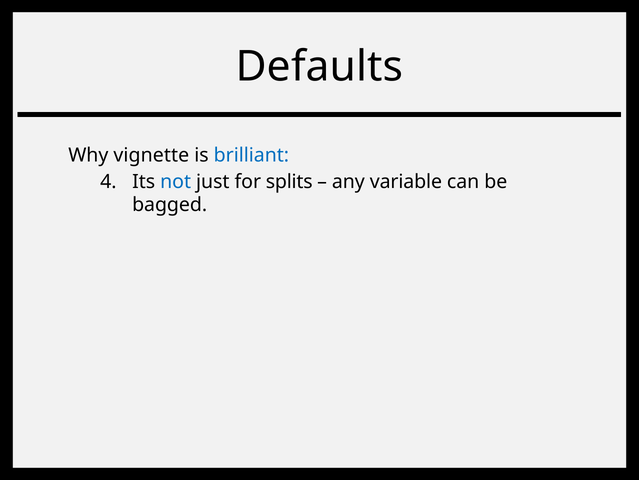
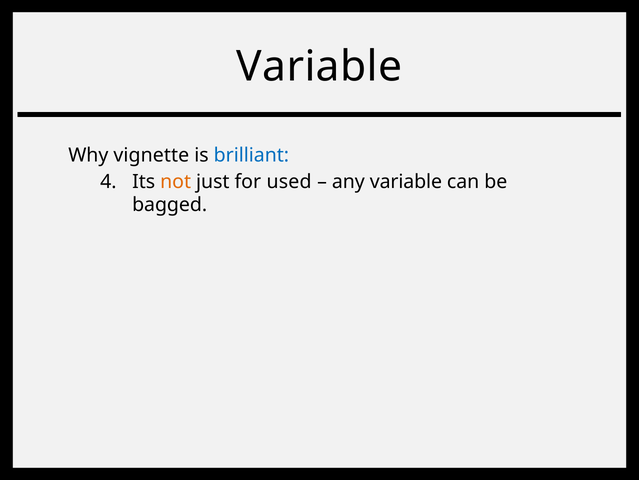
Defaults: Defaults -> Variable (319, 66)
not colour: blue -> orange (176, 181)
splits: splits -> used (289, 181)
